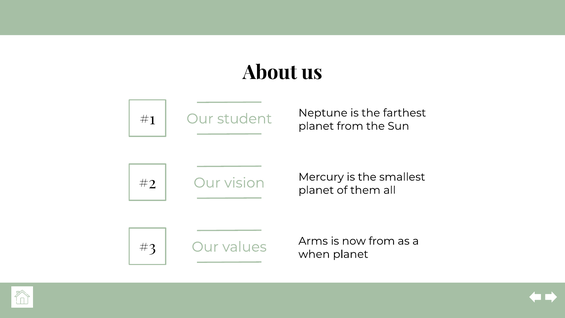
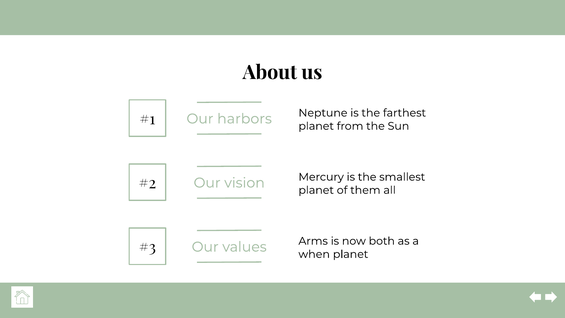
student: student -> harbors (245, 119)
now from: from -> both (382, 241)
